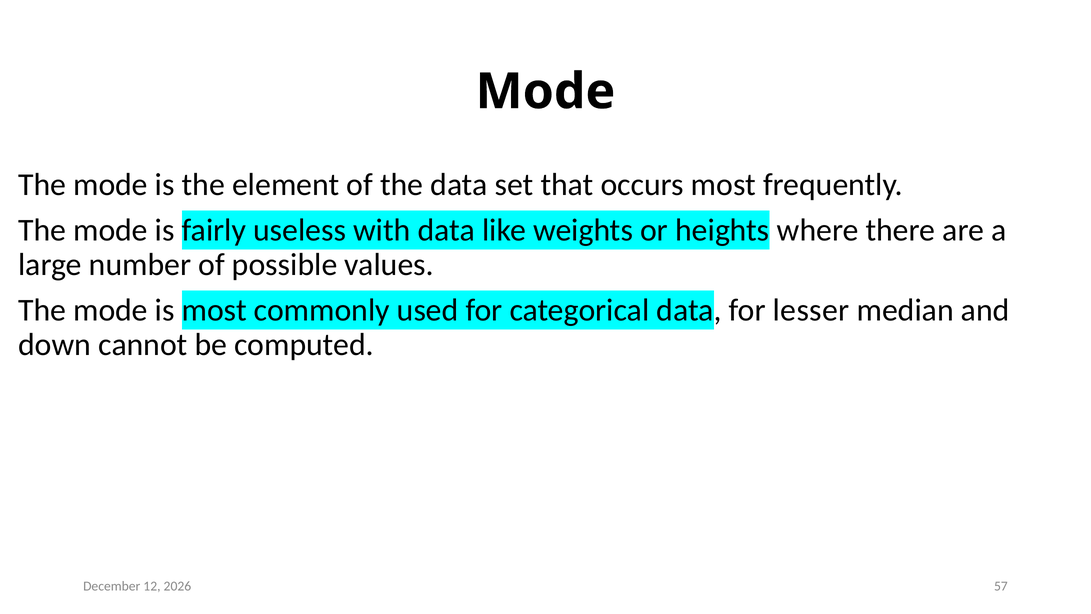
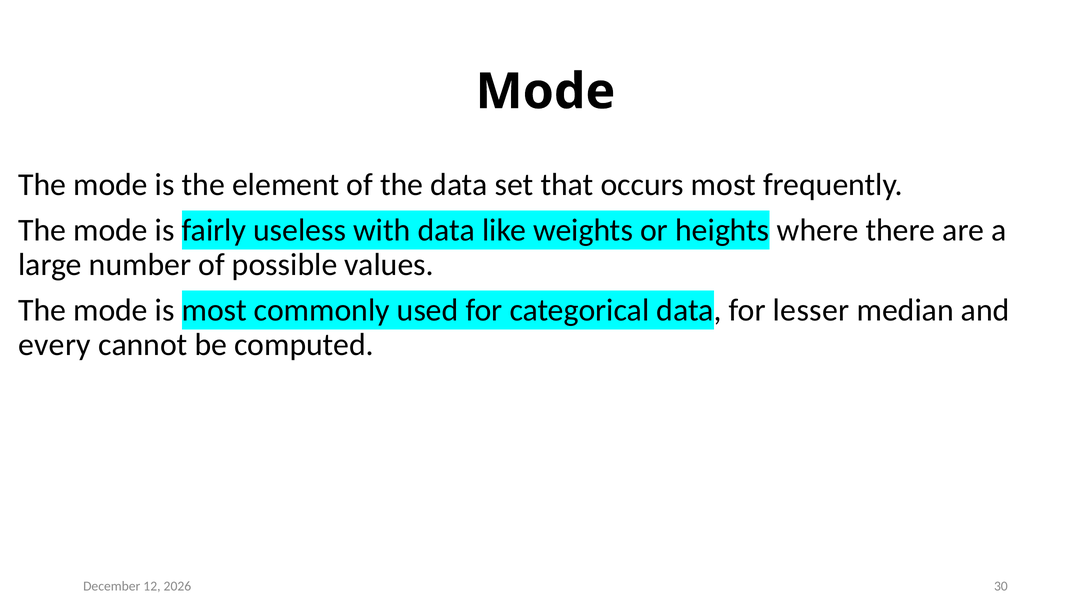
down: down -> every (54, 345)
57: 57 -> 30 (1001, 586)
